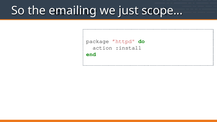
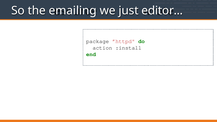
scope: scope -> editor (162, 11)
